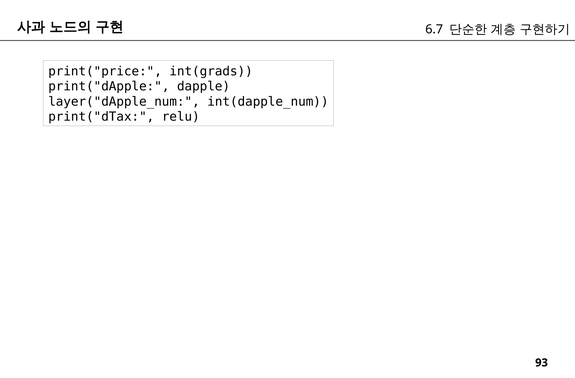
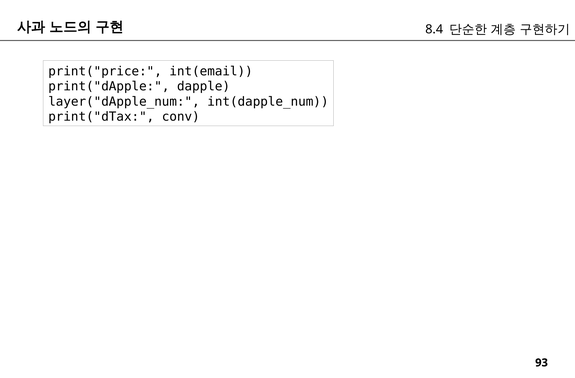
6.7: 6.7 -> 8.4 (434, 29)
int(grads: int(grads -> int(email (211, 71)
relu: relu -> conv (181, 117)
